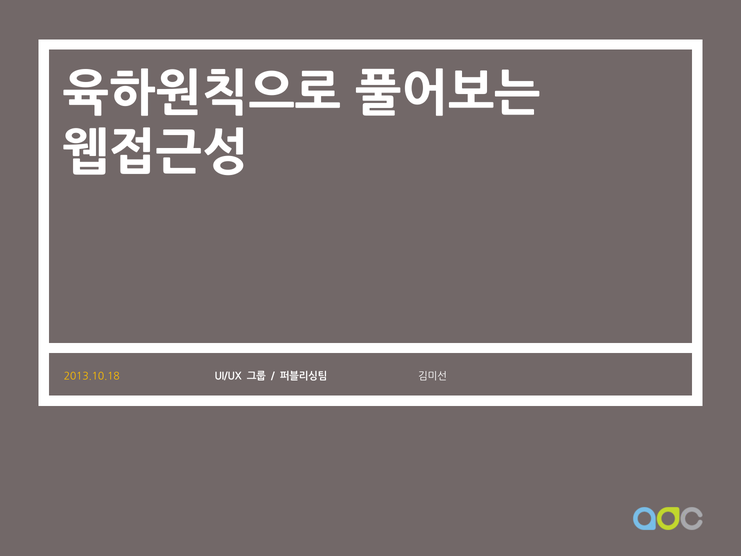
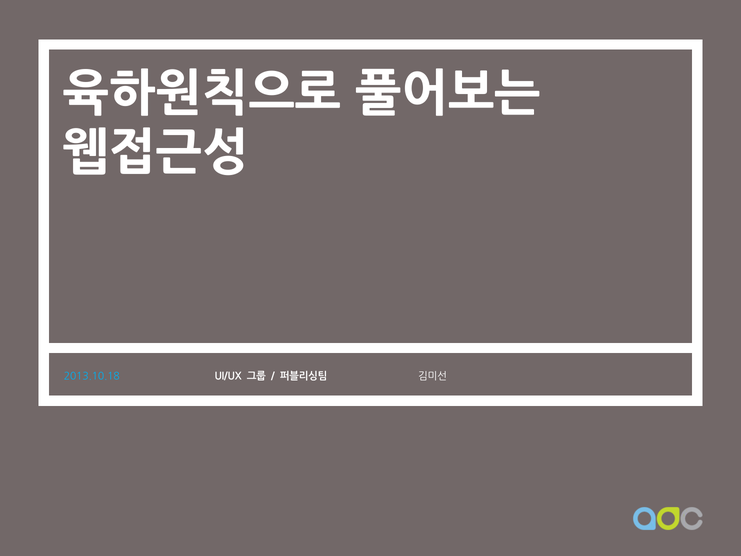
2013.10.18 colour: yellow -> light blue (92, 376)
